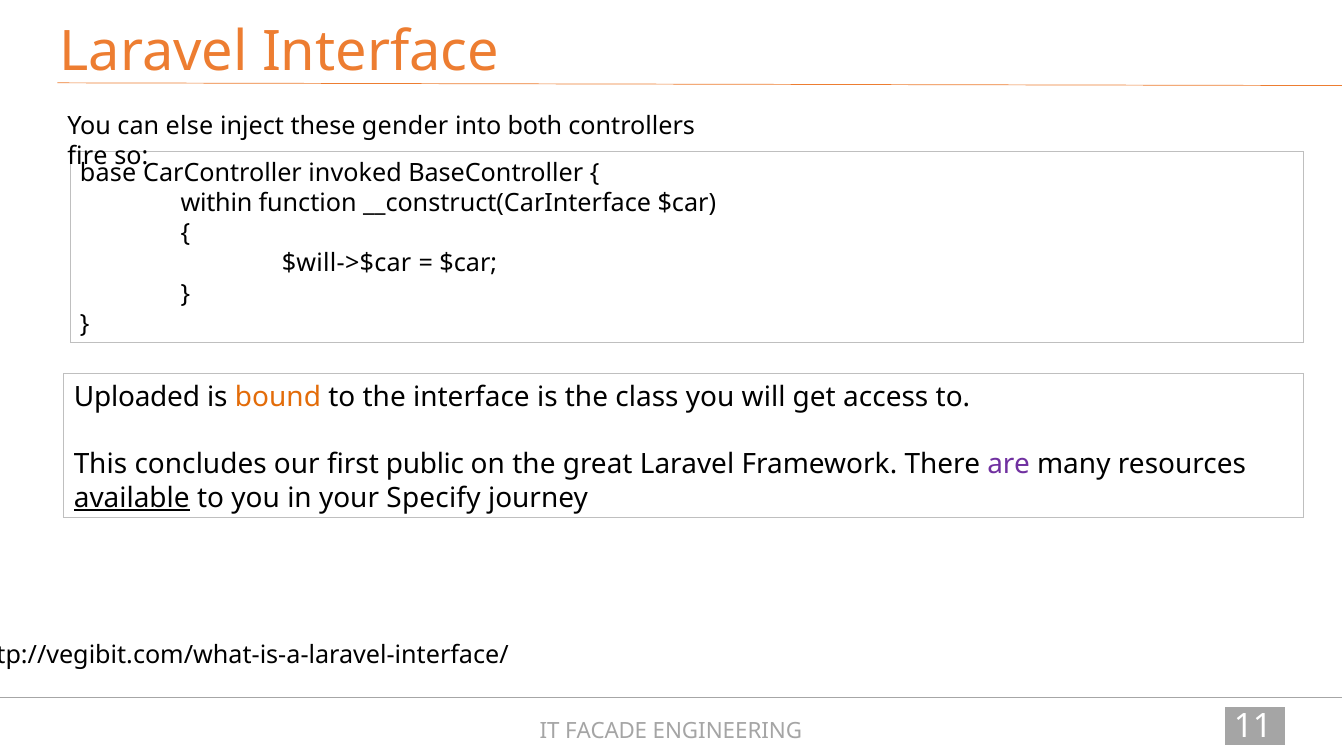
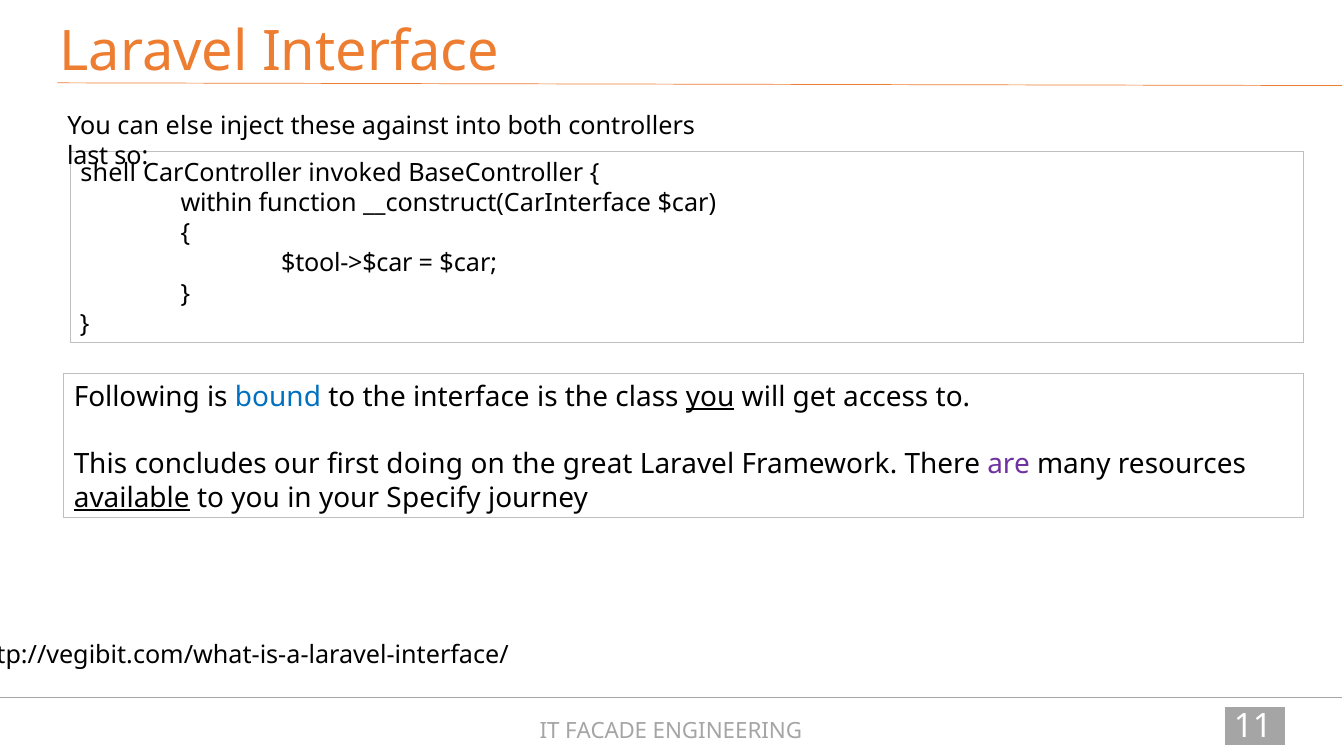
gender: gender -> against (405, 126)
fire: fire -> last (88, 156)
base: base -> shell (108, 173)
$will->$car: $will->$car -> $tool->$car (347, 264)
Uploaded: Uploaded -> Following (137, 397)
bound colour: orange -> blue (278, 397)
you underline: none -> present (710, 397)
public: public -> doing (425, 464)
